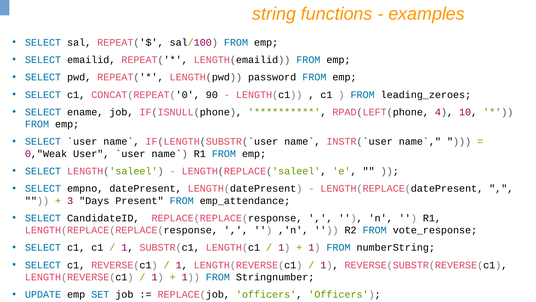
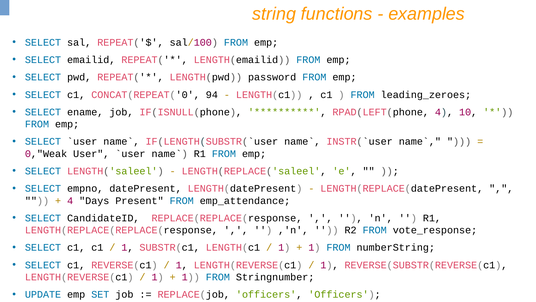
90: 90 -> 94 (212, 95)
3: 3 -> 4 (70, 200)
